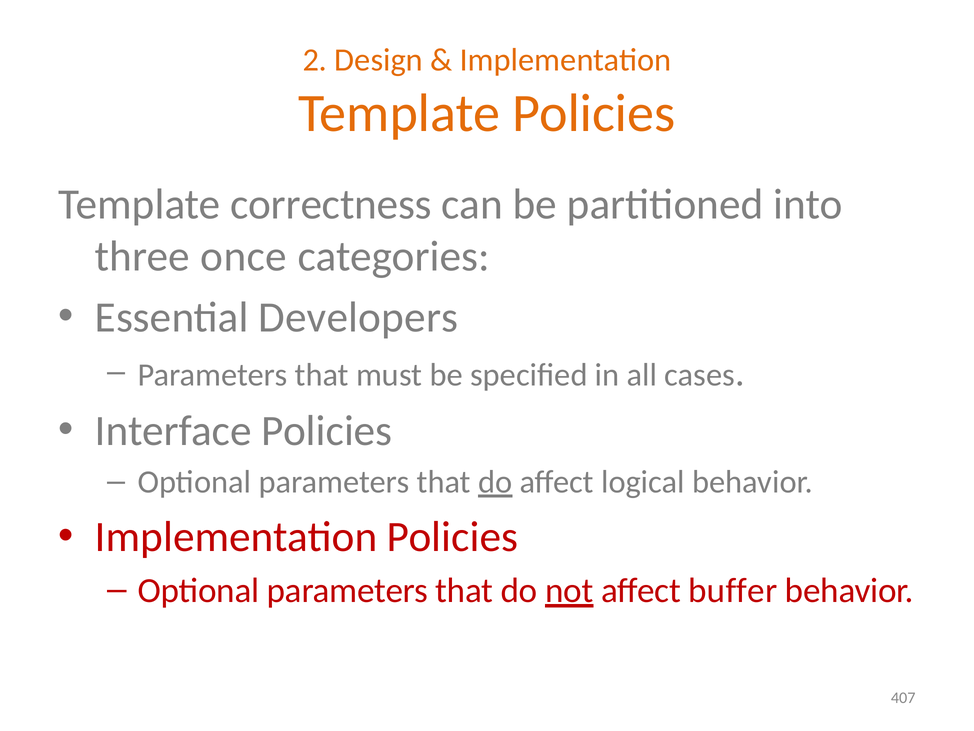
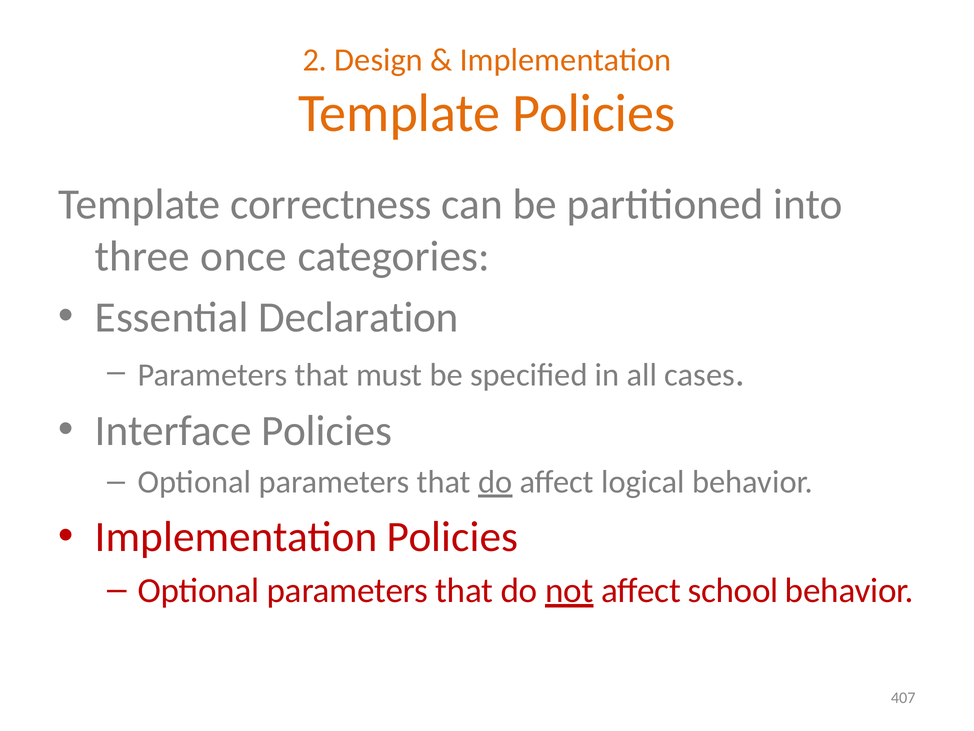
Developers: Developers -> Declaration (359, 317)
buffer: buffer -> school (733, 590)
